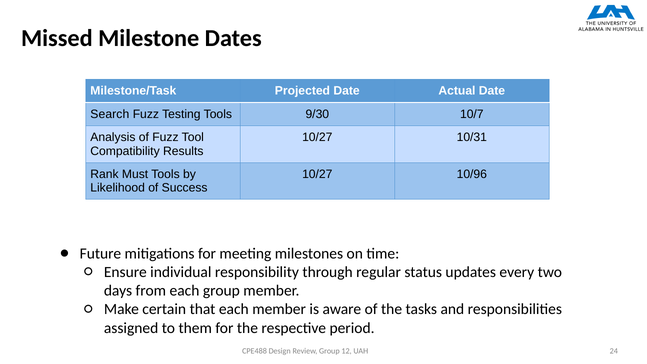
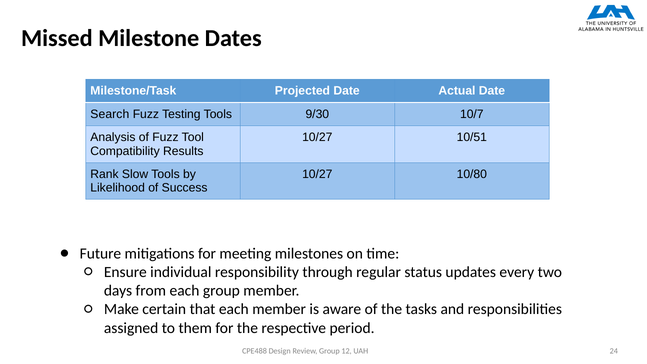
10/31: 10/31 -> 10/51 (472, 137)
Must: Must -> Slow (135, 174)
10/96: 10/96 -> 10/80 (472, 174)
